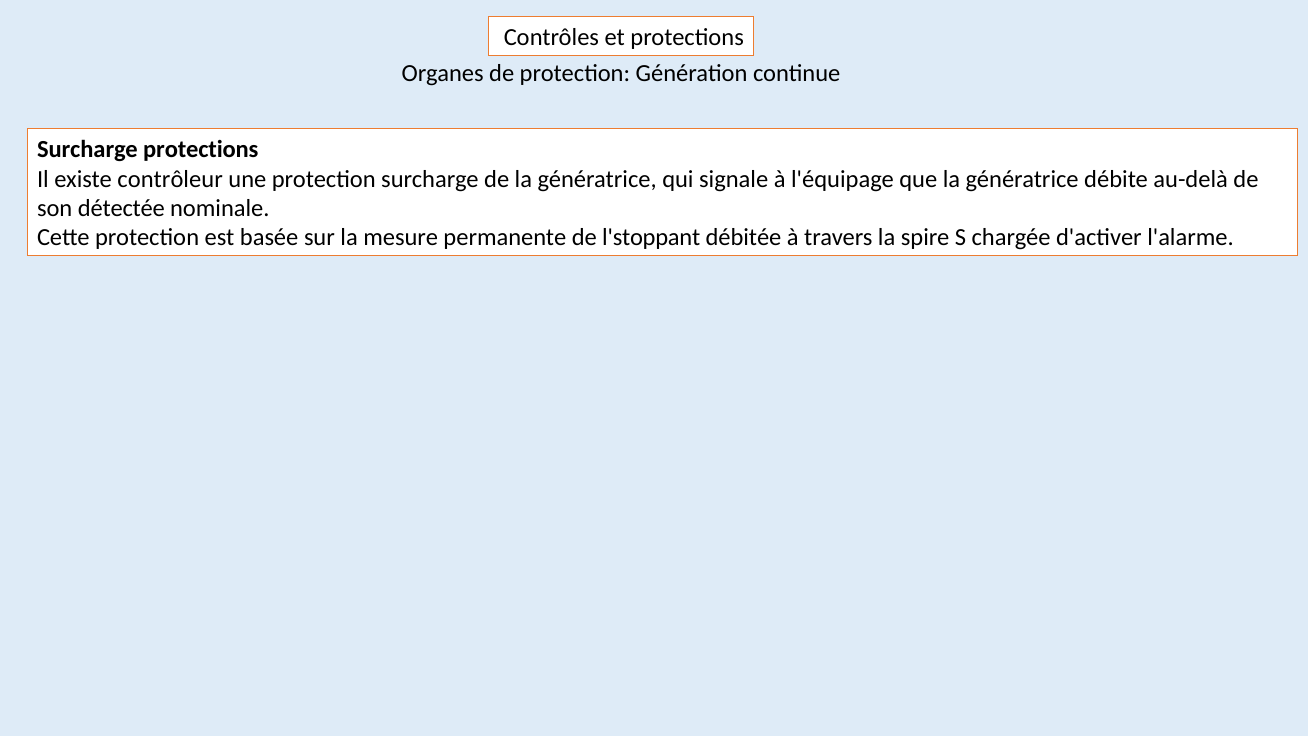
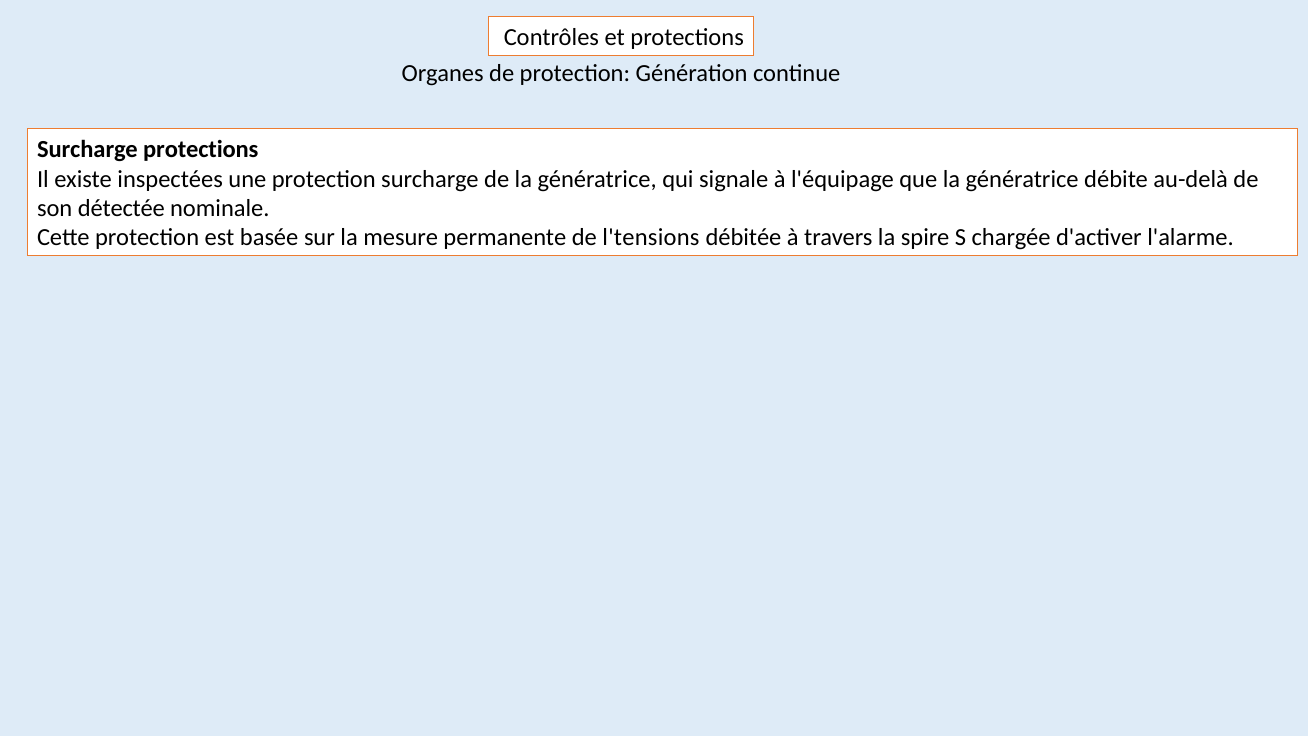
contrôleur: contrôleur -> inspectées (170, 179)
l'stoppant: l'stoppant -> l'tensions (651, 238)
